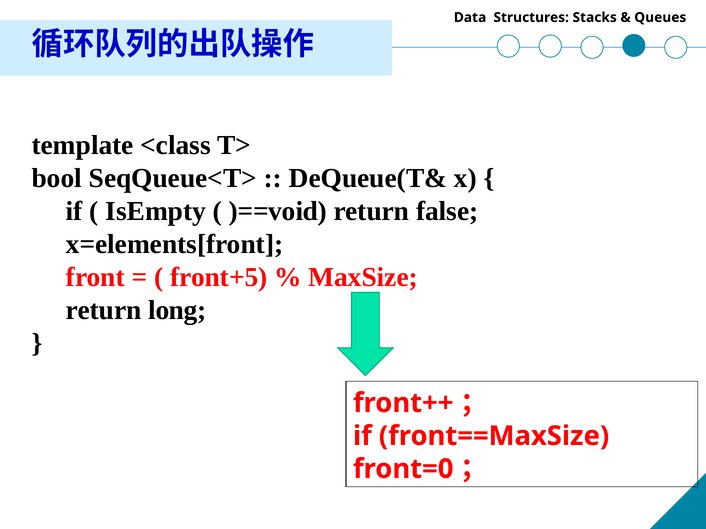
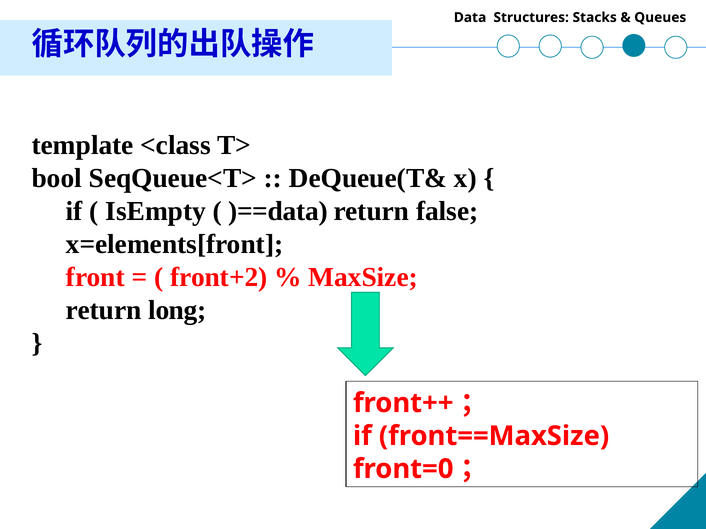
)==void: )==void -> )==data (278, 211)
front+5: front+5 -> front+2 (219, 277)
